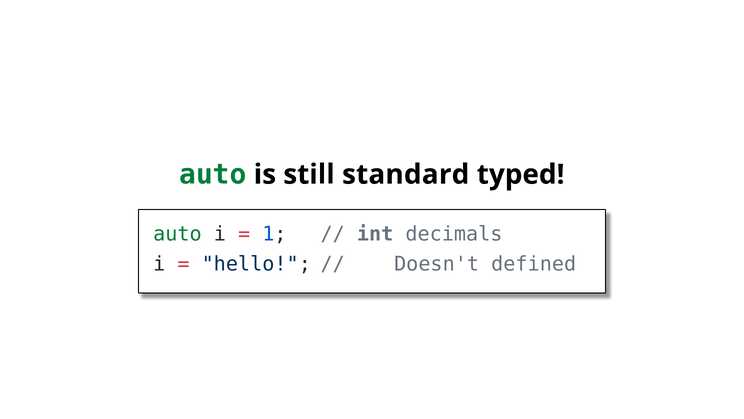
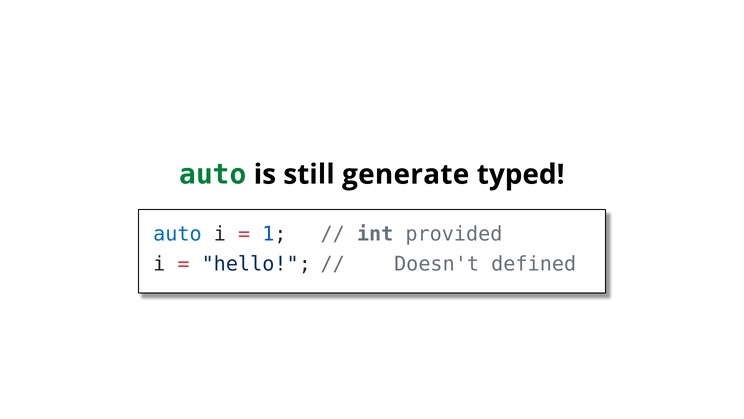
standard: standard -> generate (406, 174)
auto colour: green -> blue (177, 234)
decimals: decimals -> provided (454, 234)
